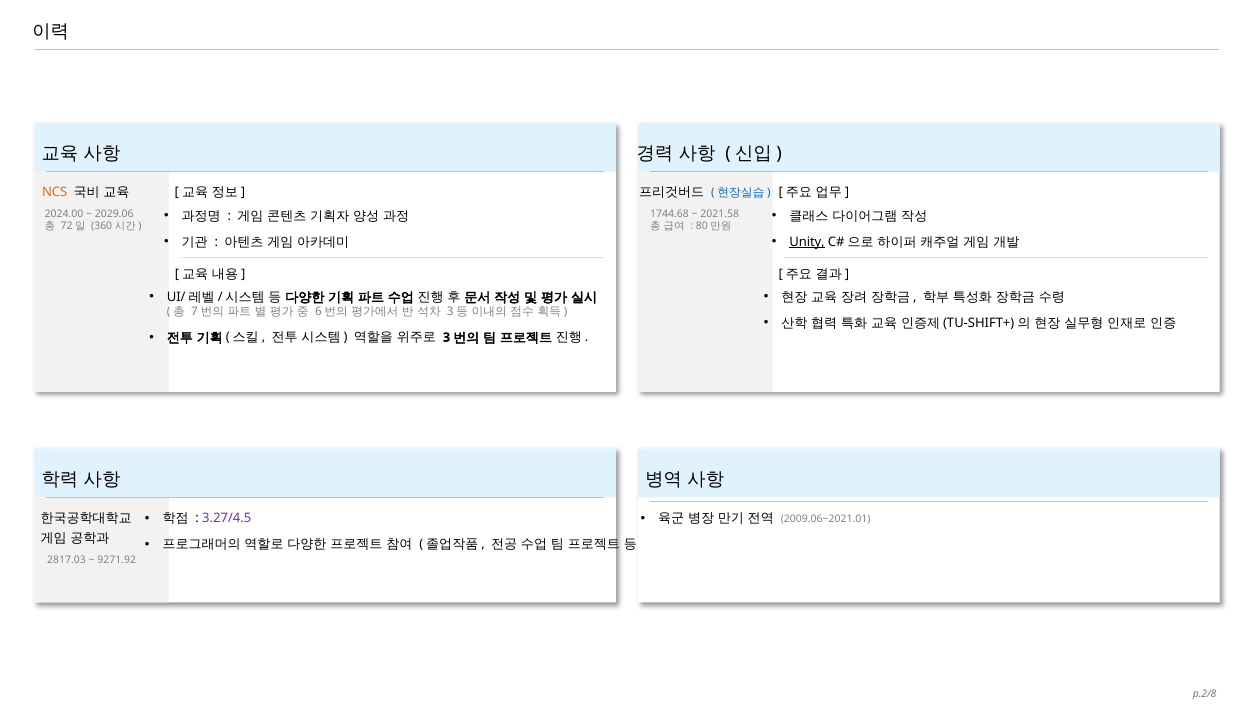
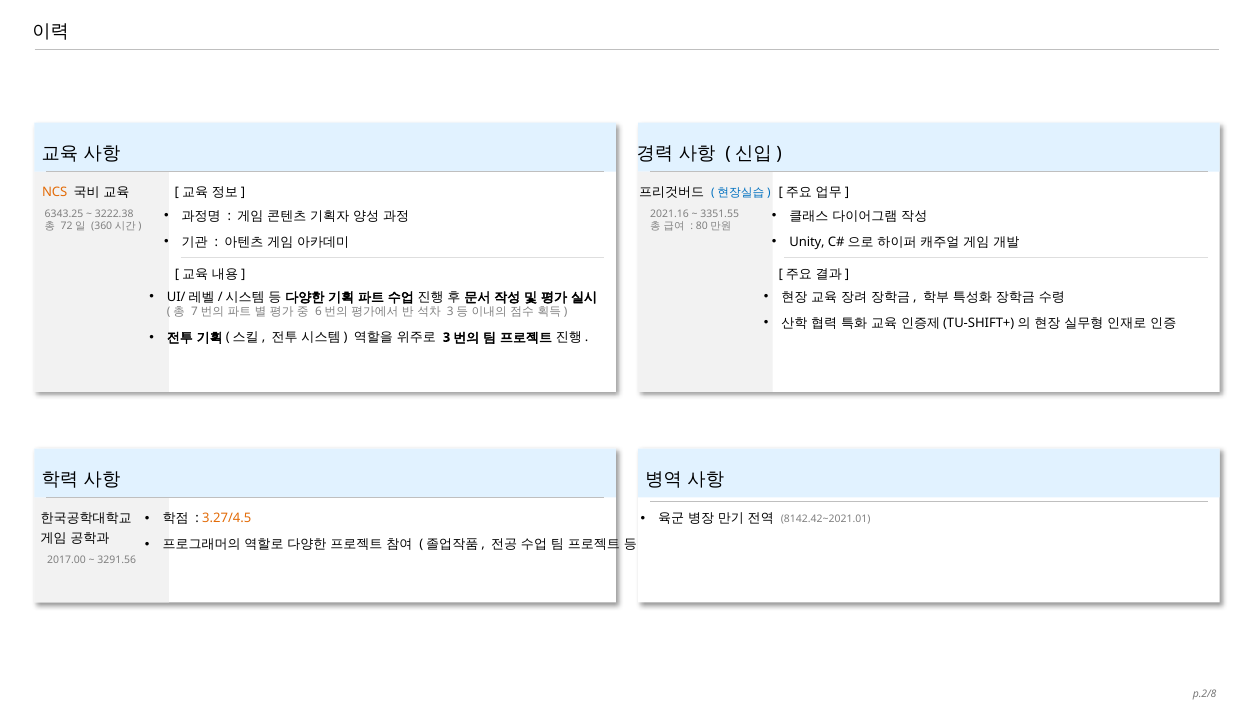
2024.00: 2024.00 -> 6343.25 (64, 214)
2029.06: 2029.06 -> 3222.38 (114, 214)
1744.68: 1744.68 -> 2021.16 (669, 214)
2021.58: 2021.58 -> 3351.55 (720, 214)
Unity underline: present -> none (807, 242)
3.27/4.5 colour: purple -> orange (227, 518)
2009.06~2021.01: 2009.06~2021.01 -> 8142.42~2021.01 (826, 519)
2817.03: 2817.03 -> 2017.00 (66, 559)
9271.92: 9271.92 -> 3291.56 (117, 559)
